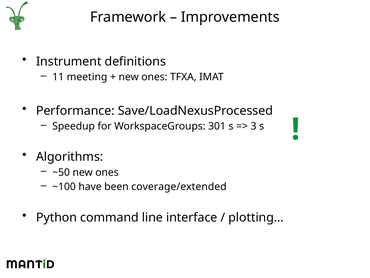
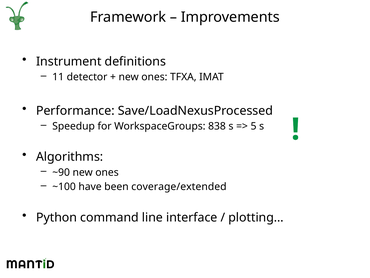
meeting: meeting -> detector (87, 77)
301: 301 -> 838 (217, 126)
3: 3 -> 5 (254, 126)
~50: ~50 -> ~90 (61, 172)
